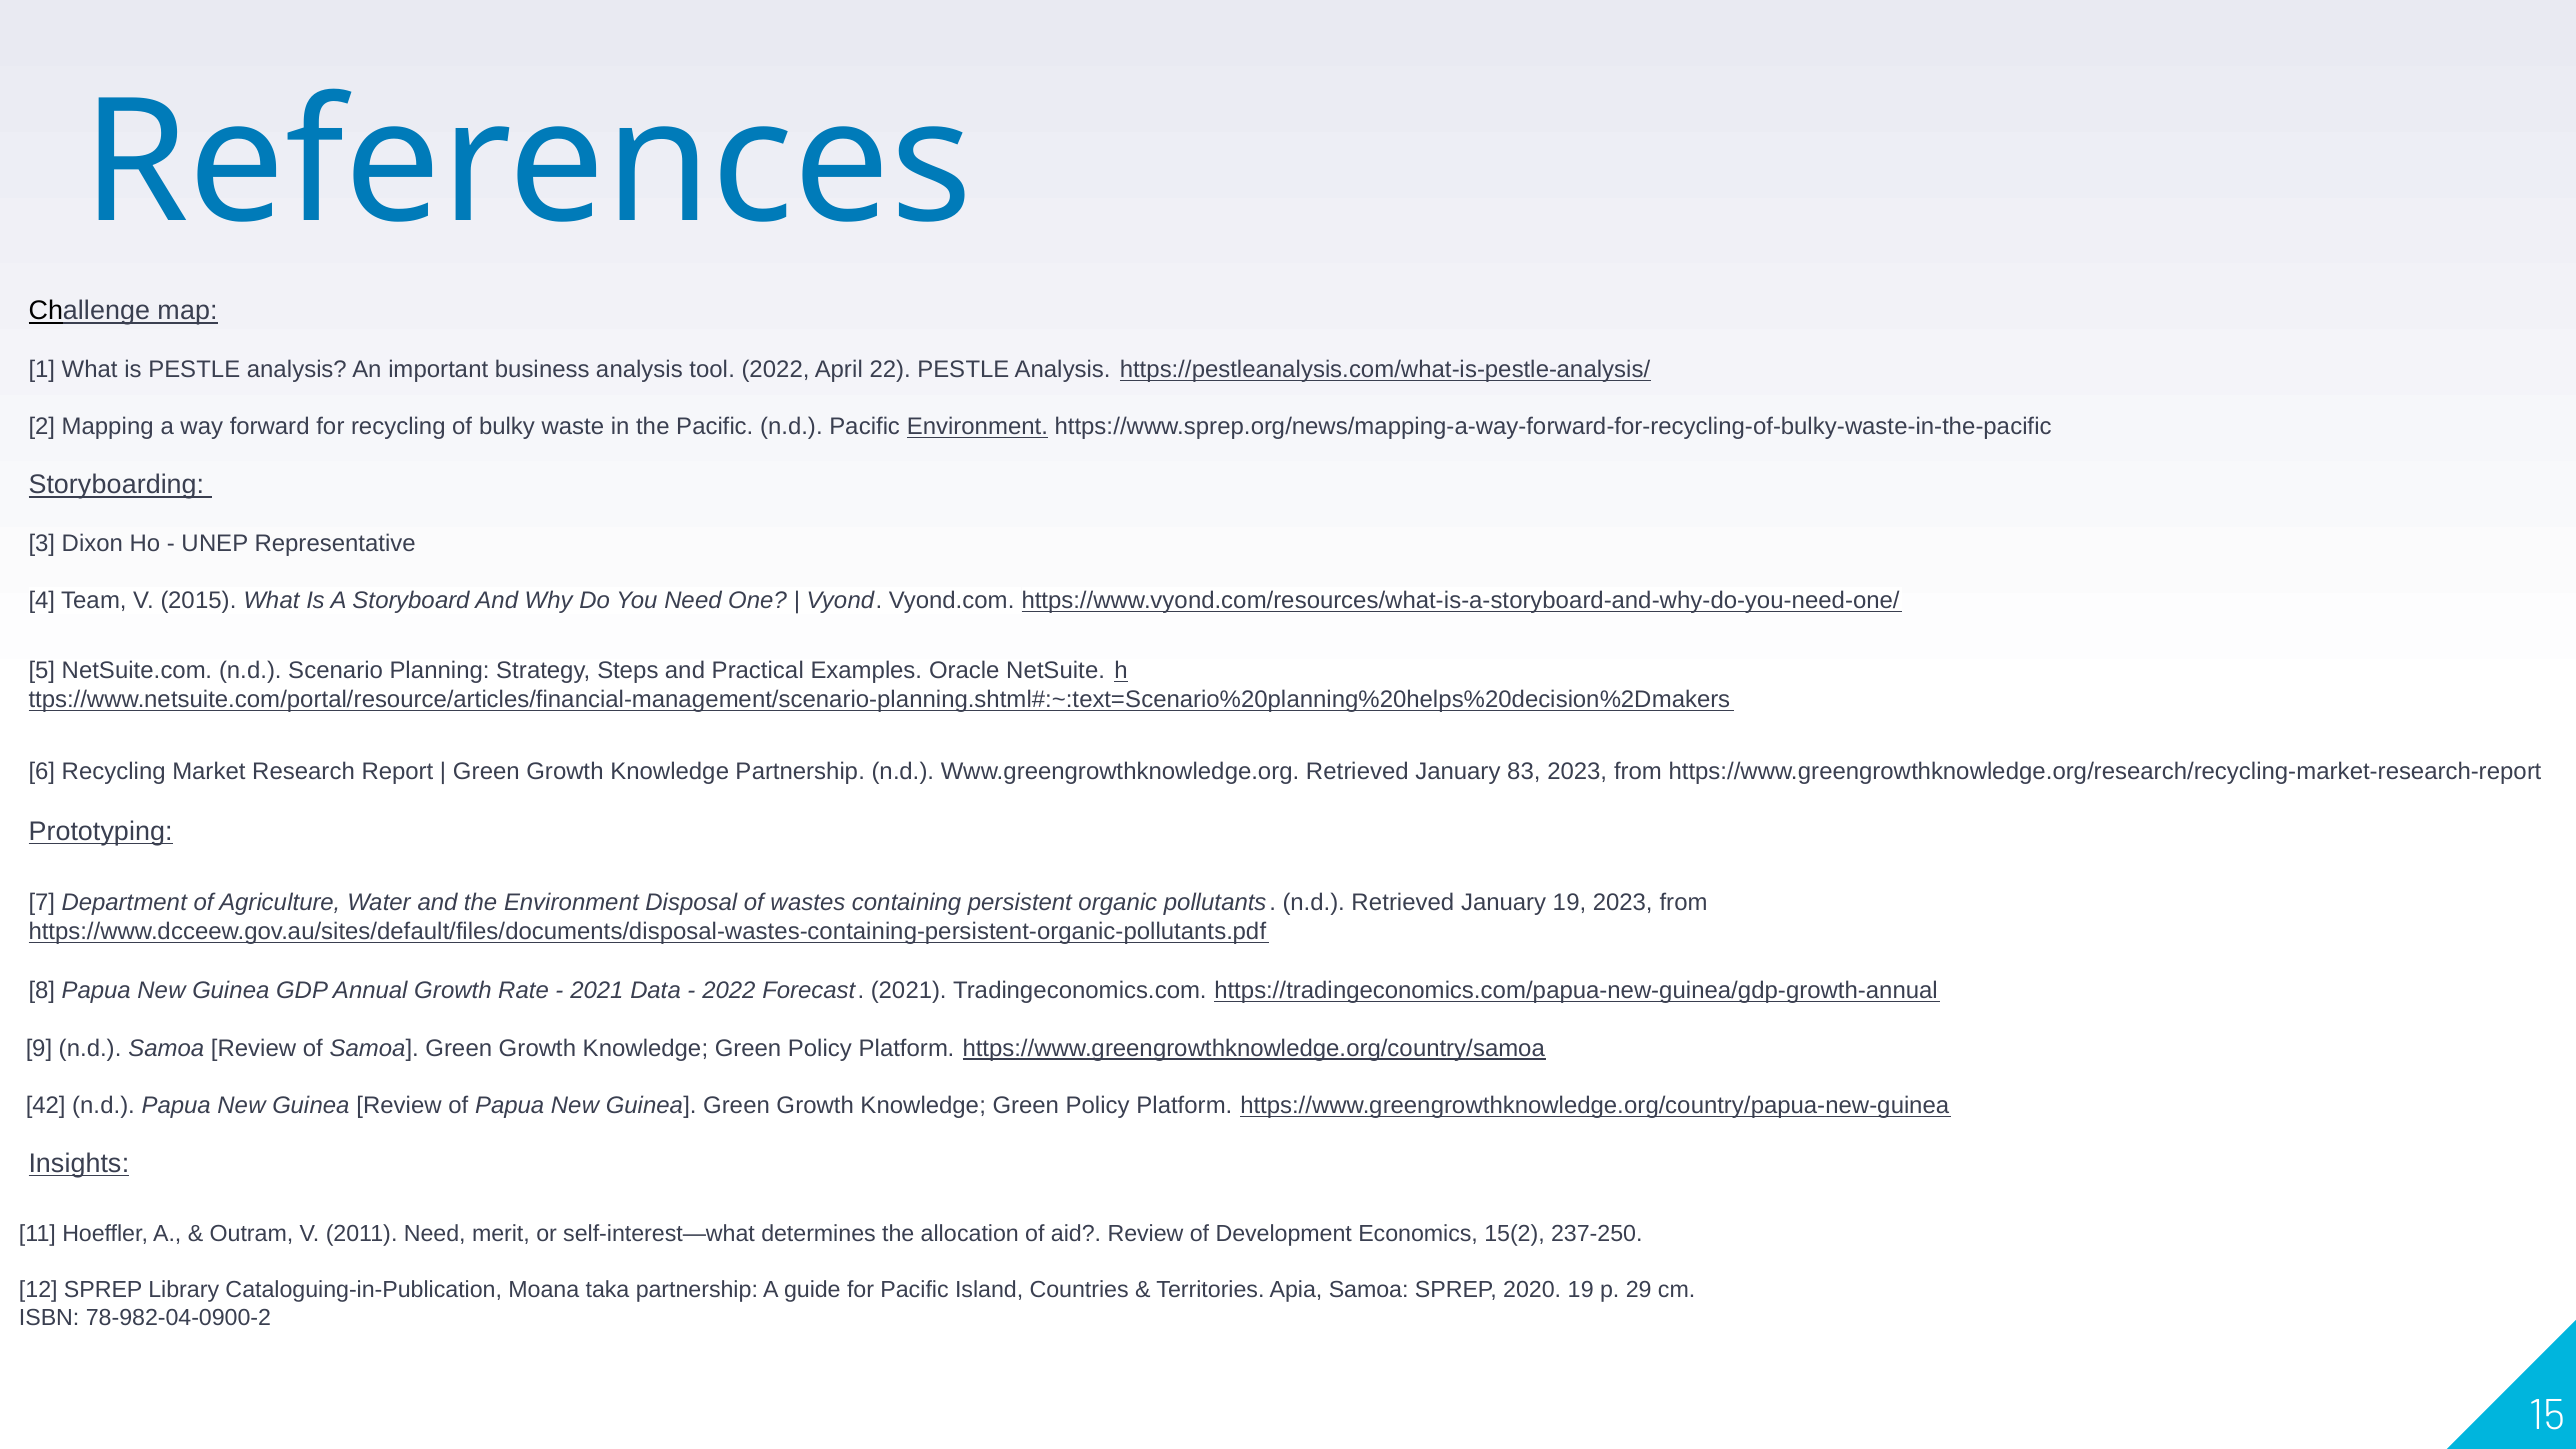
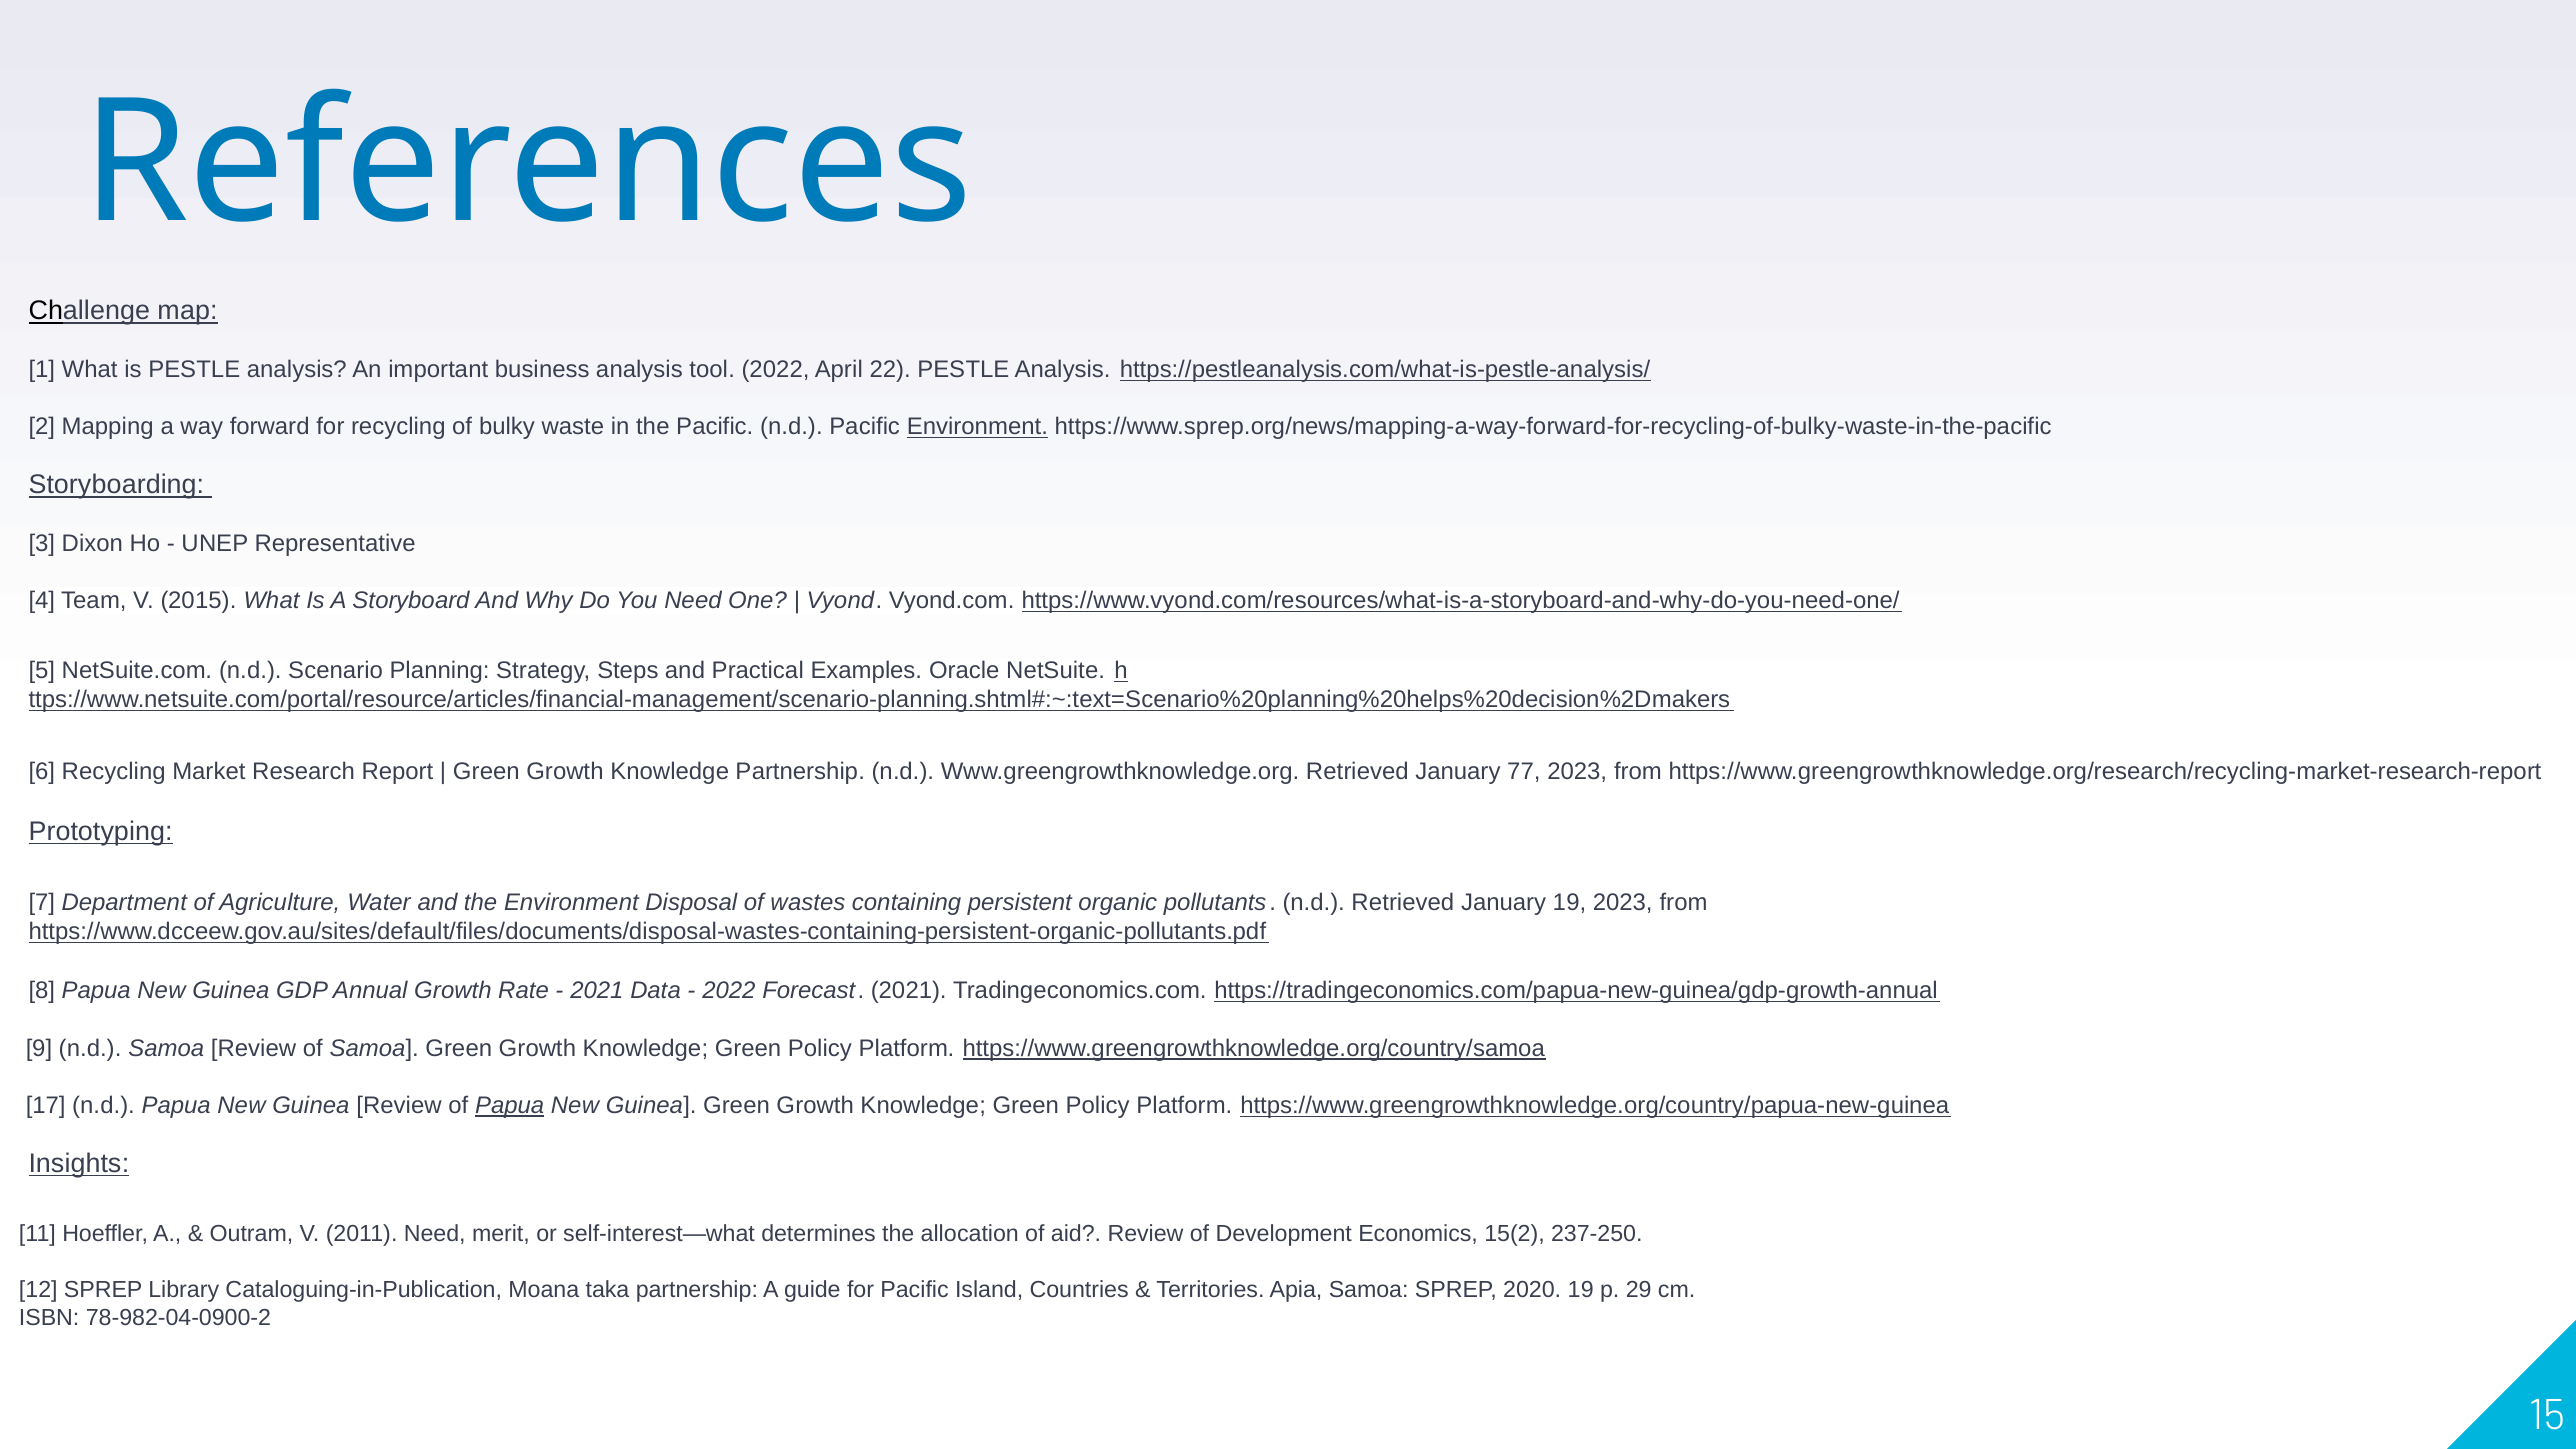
83: 83 -> 77 (1524, 772)
42: 42 -> 17 (46, 1106)
Papua underline: none -> present (510, 1106)
